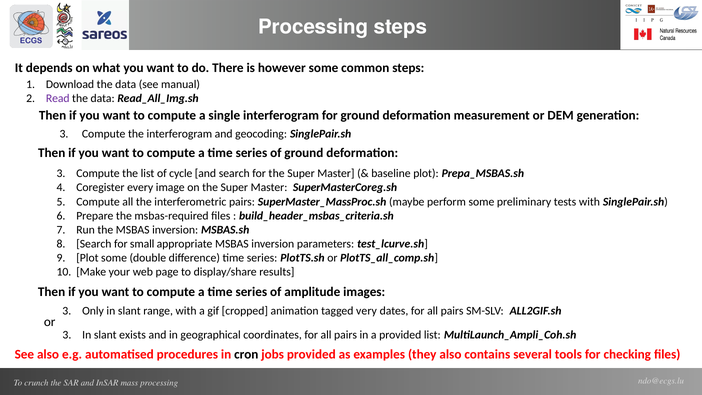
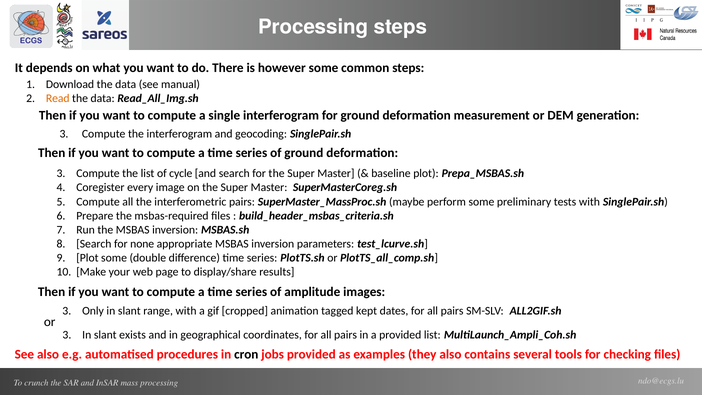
Read colour: purple -> orange (58, 98)
small: small -> none (142, 244)
very: very -> kept (367, 311)
